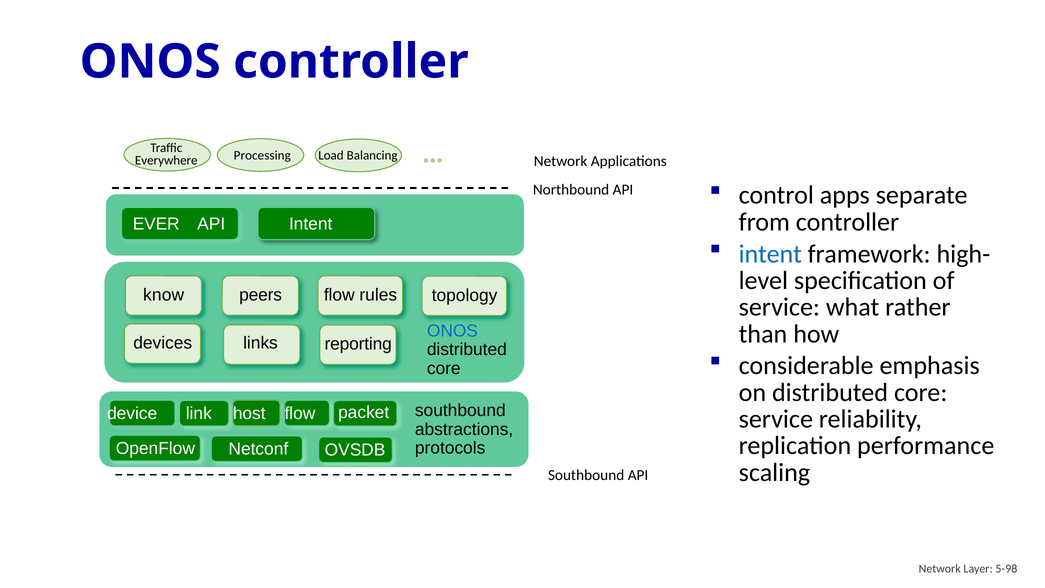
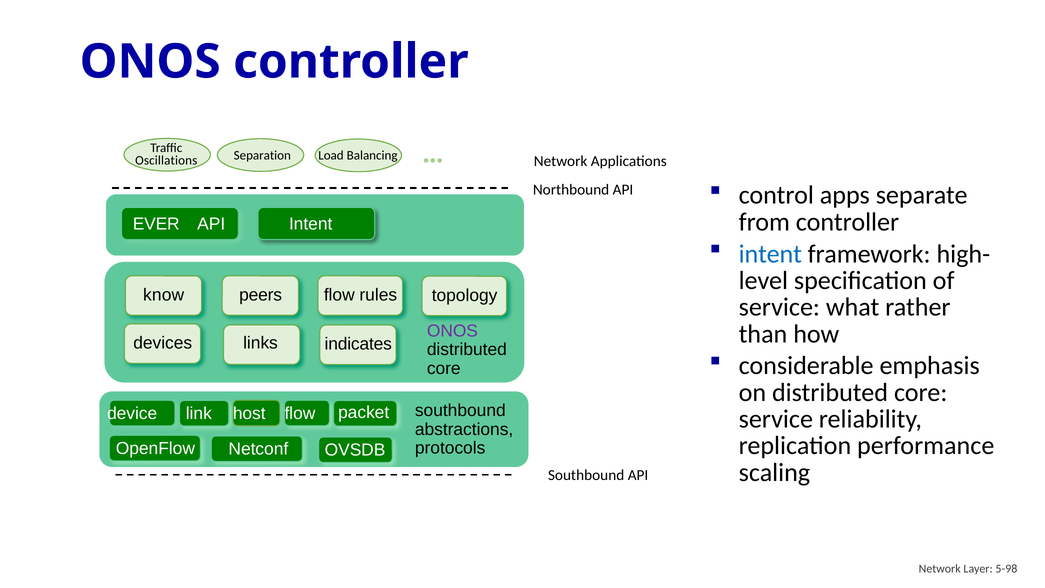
Processing: Processing -> Separation (262, 155)
Everywhere: Everywhere -> Oscillations (166, 160)
ONOS colour: blue -> purple (452, 331)
reporting: reporting -> indicates (358, 344)
